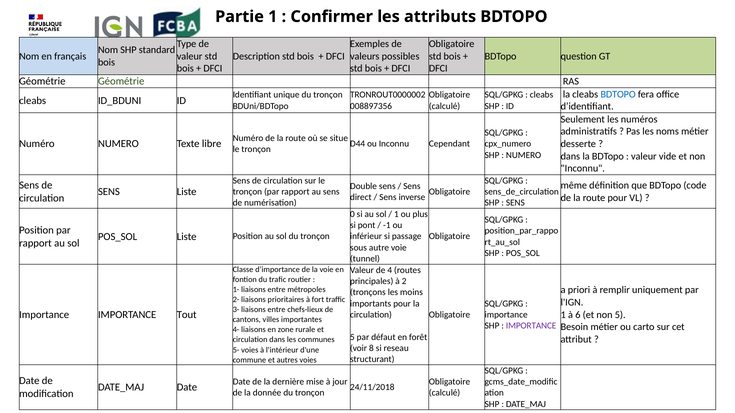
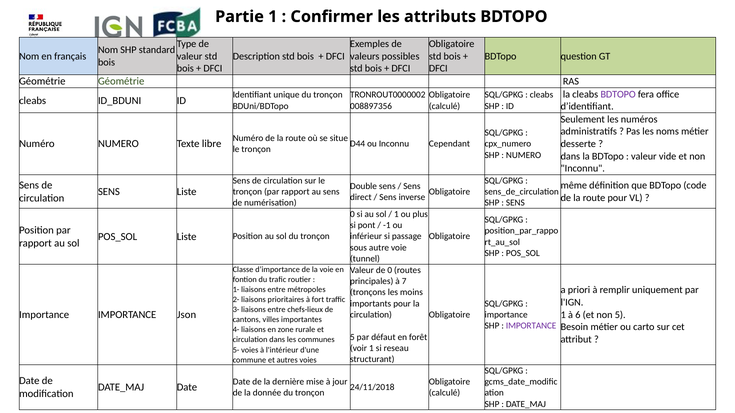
BDTOPO colour: blue -> purple (618, 94)
de 4: 4 -> 0 (390, 270)
2: 2 -> 7 (404, 282)
Tout: Tout -> Json (187, 315)
voir 8: 8 -> 1 (371, 349)
